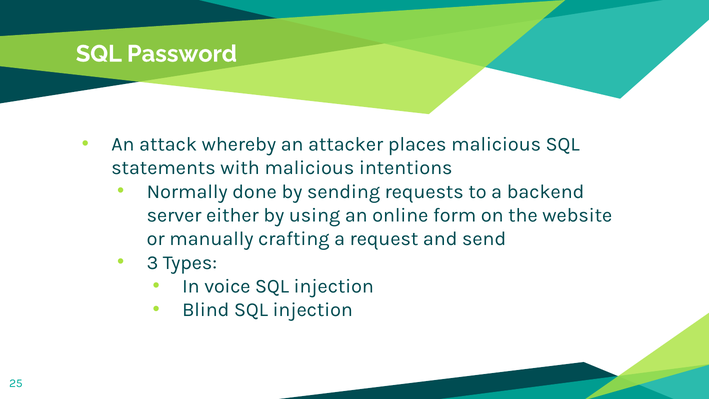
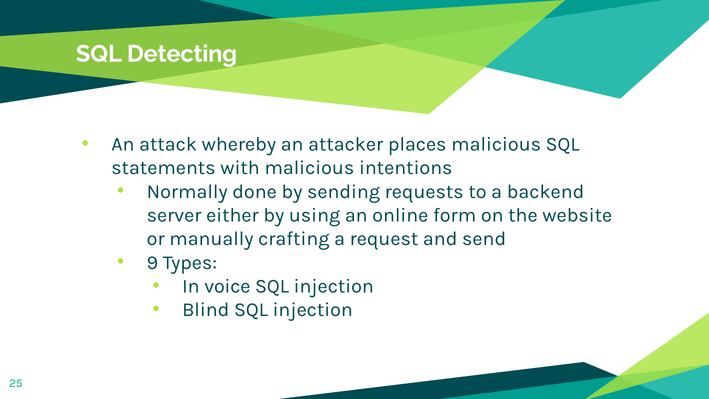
Password: Password -> Detecting (182, 54)
3: 3 -> 9 (152, 262)
